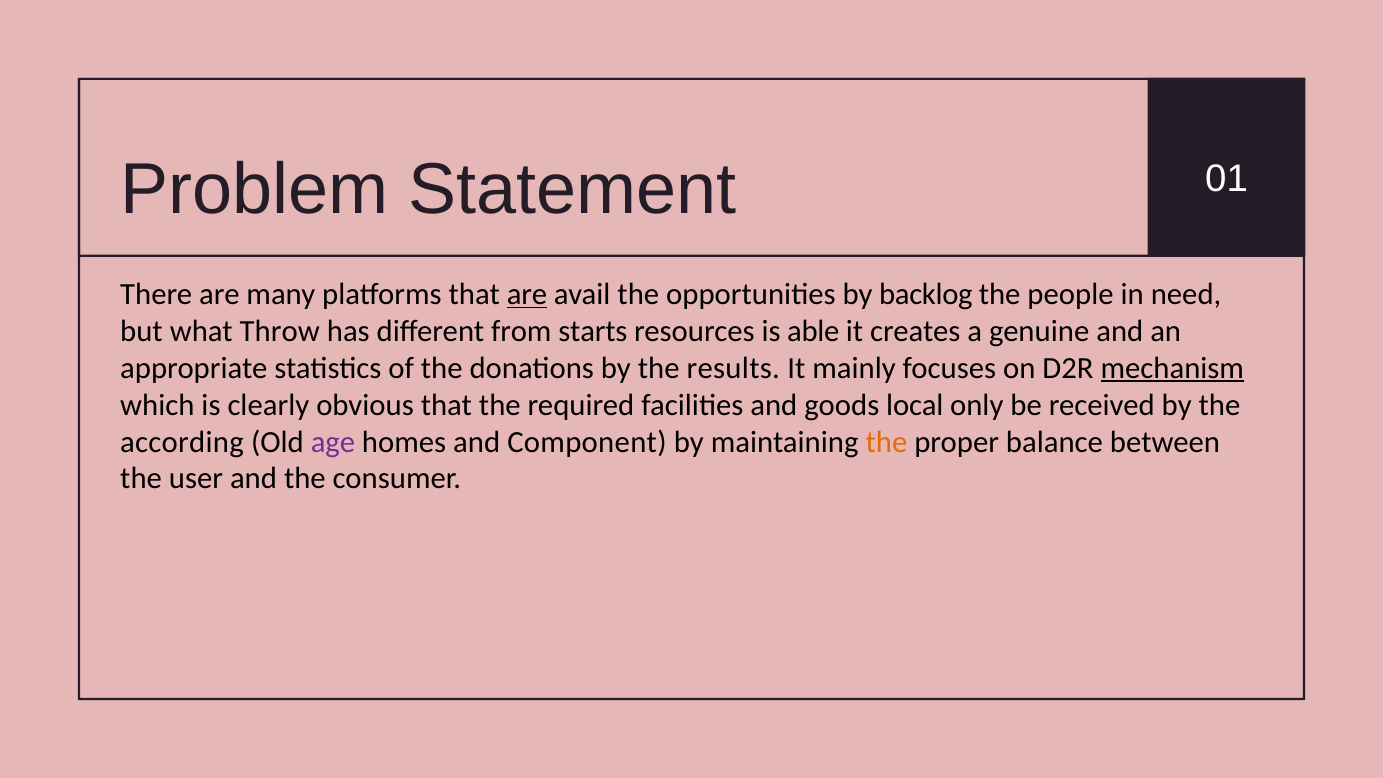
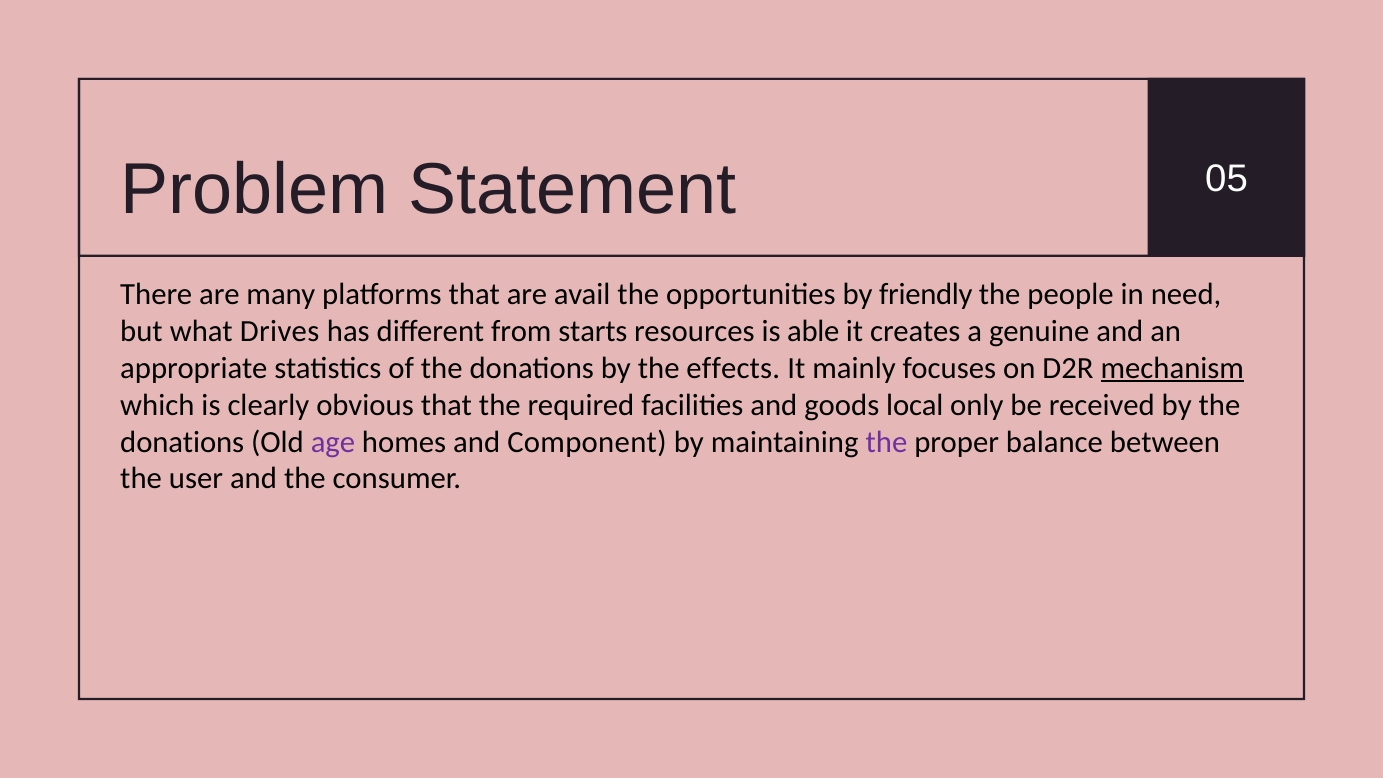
01: 01 -> 05 (1227, 179)
are underline: present -> none (527, 294)
backlog: backlog -> friendly (926, 294)
Throw: Throw -> Drives (280, 331)
results: results -> effects (733, 368)
according: according -> donations (182, 442)
the colour: orange -> purple (886, 442)
